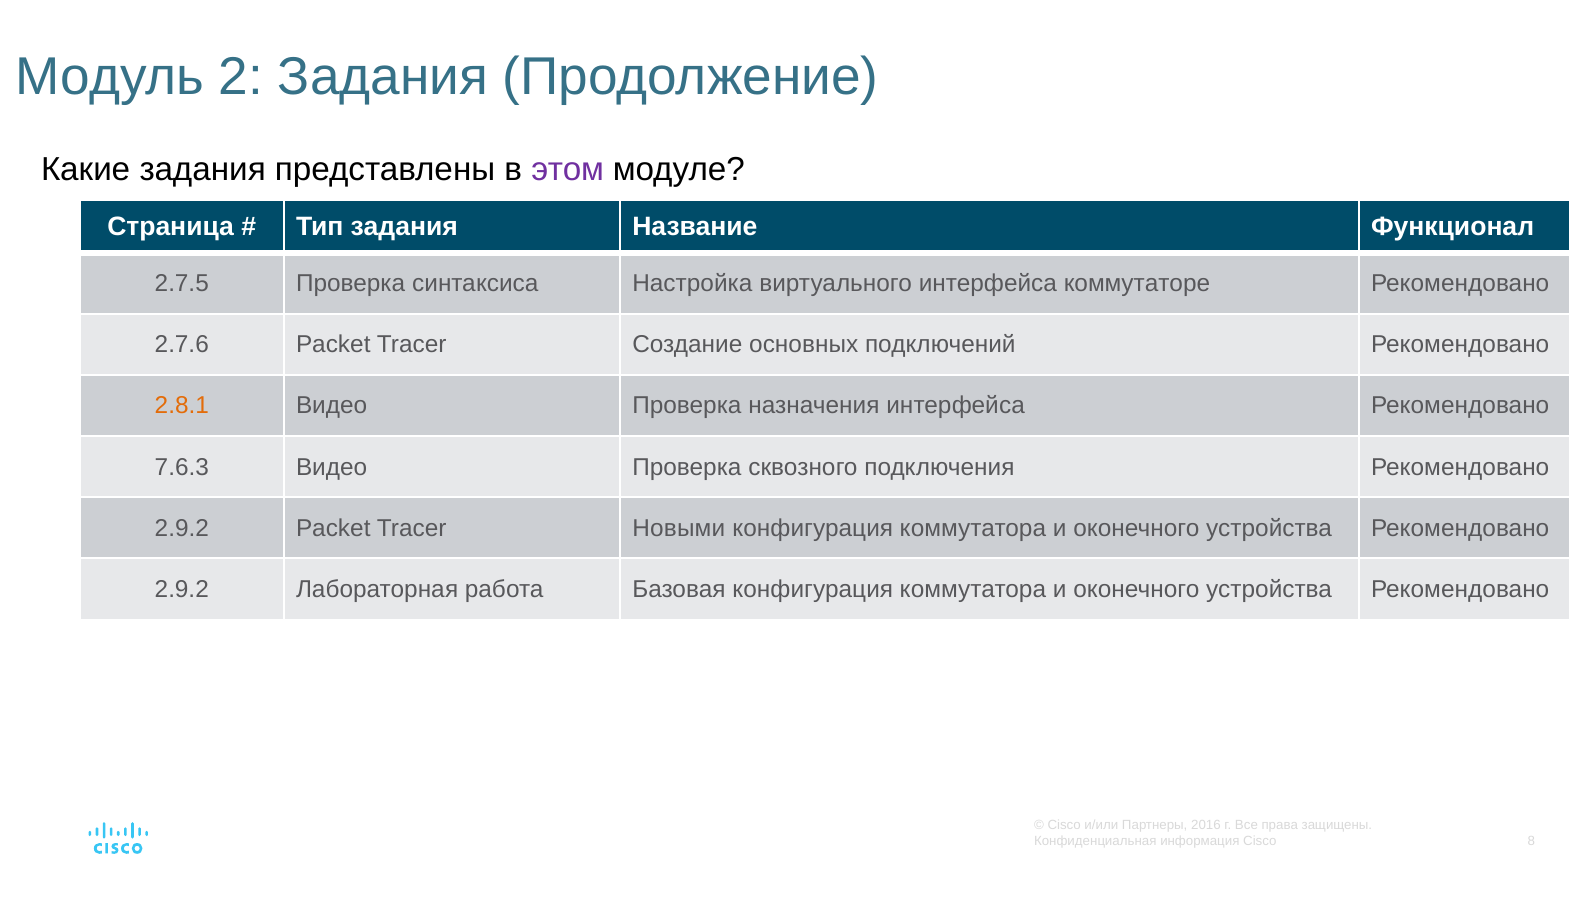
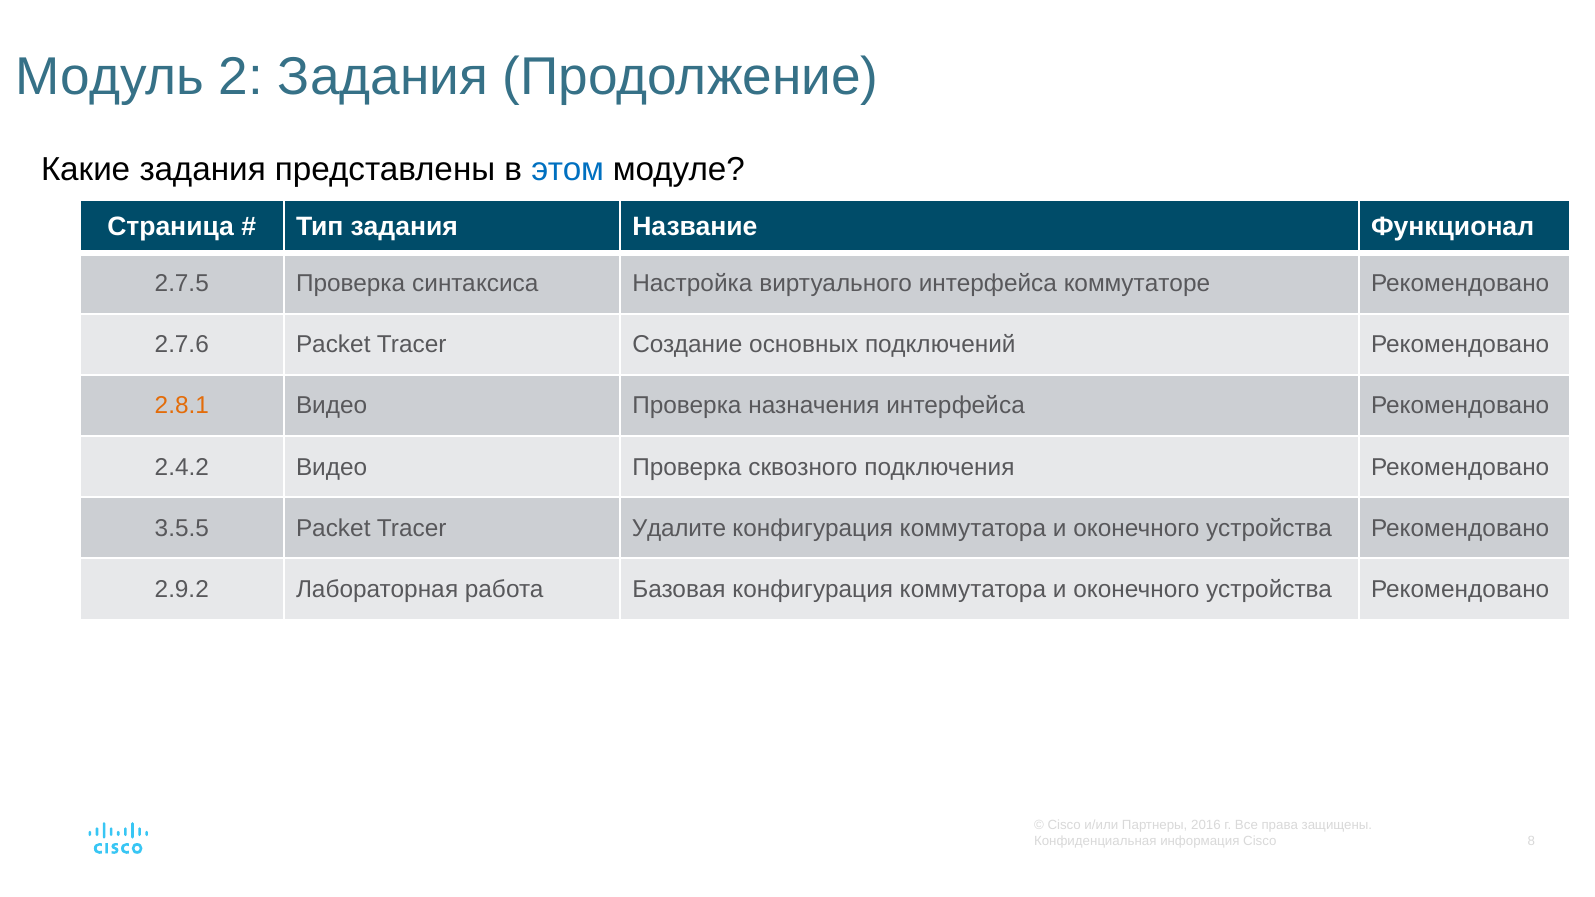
этом colour: purple -> blue (568, 170)
7.6.3: 7.6.3 -> 2.4.2 (182, 467)
2.9.2: 2.9.2 -> 3.5.5 (182, 528)
Новыми: Новыми -> Удалите (679, 528)
